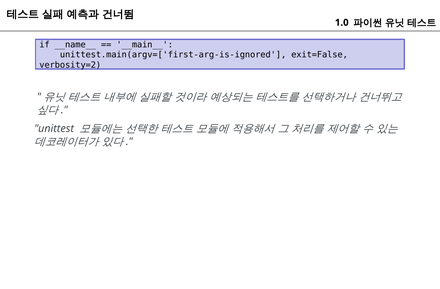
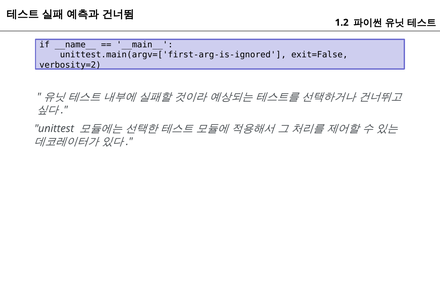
1.0: 1.0 -> 1.2 (342, 23)
